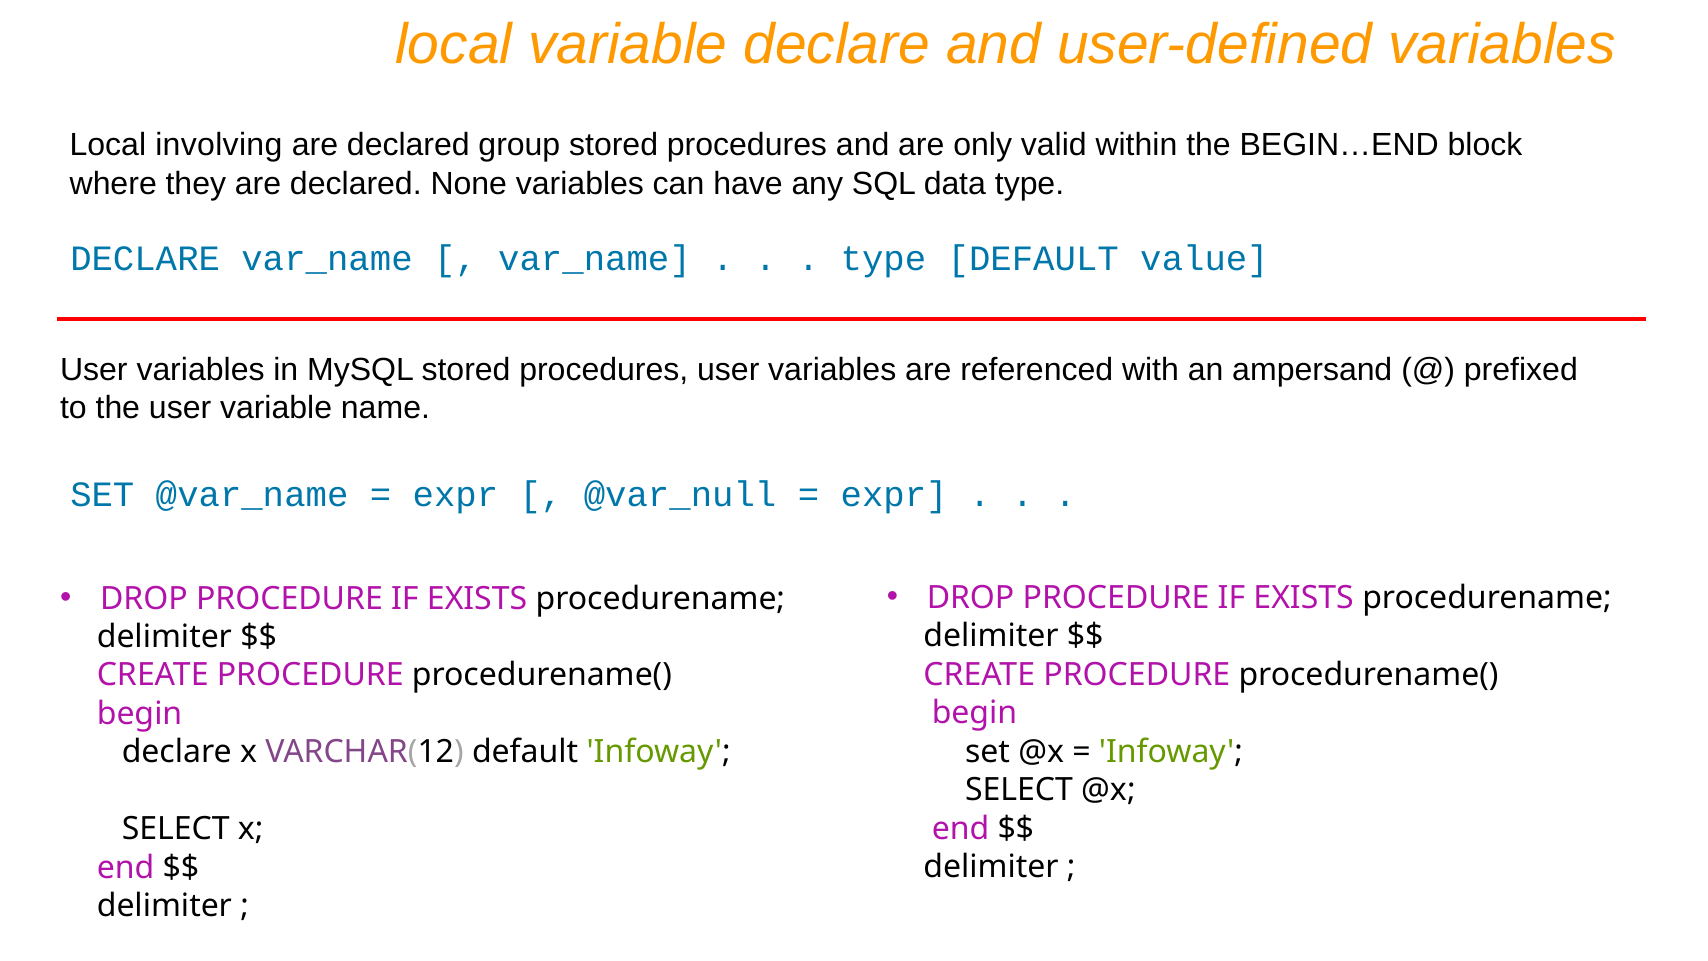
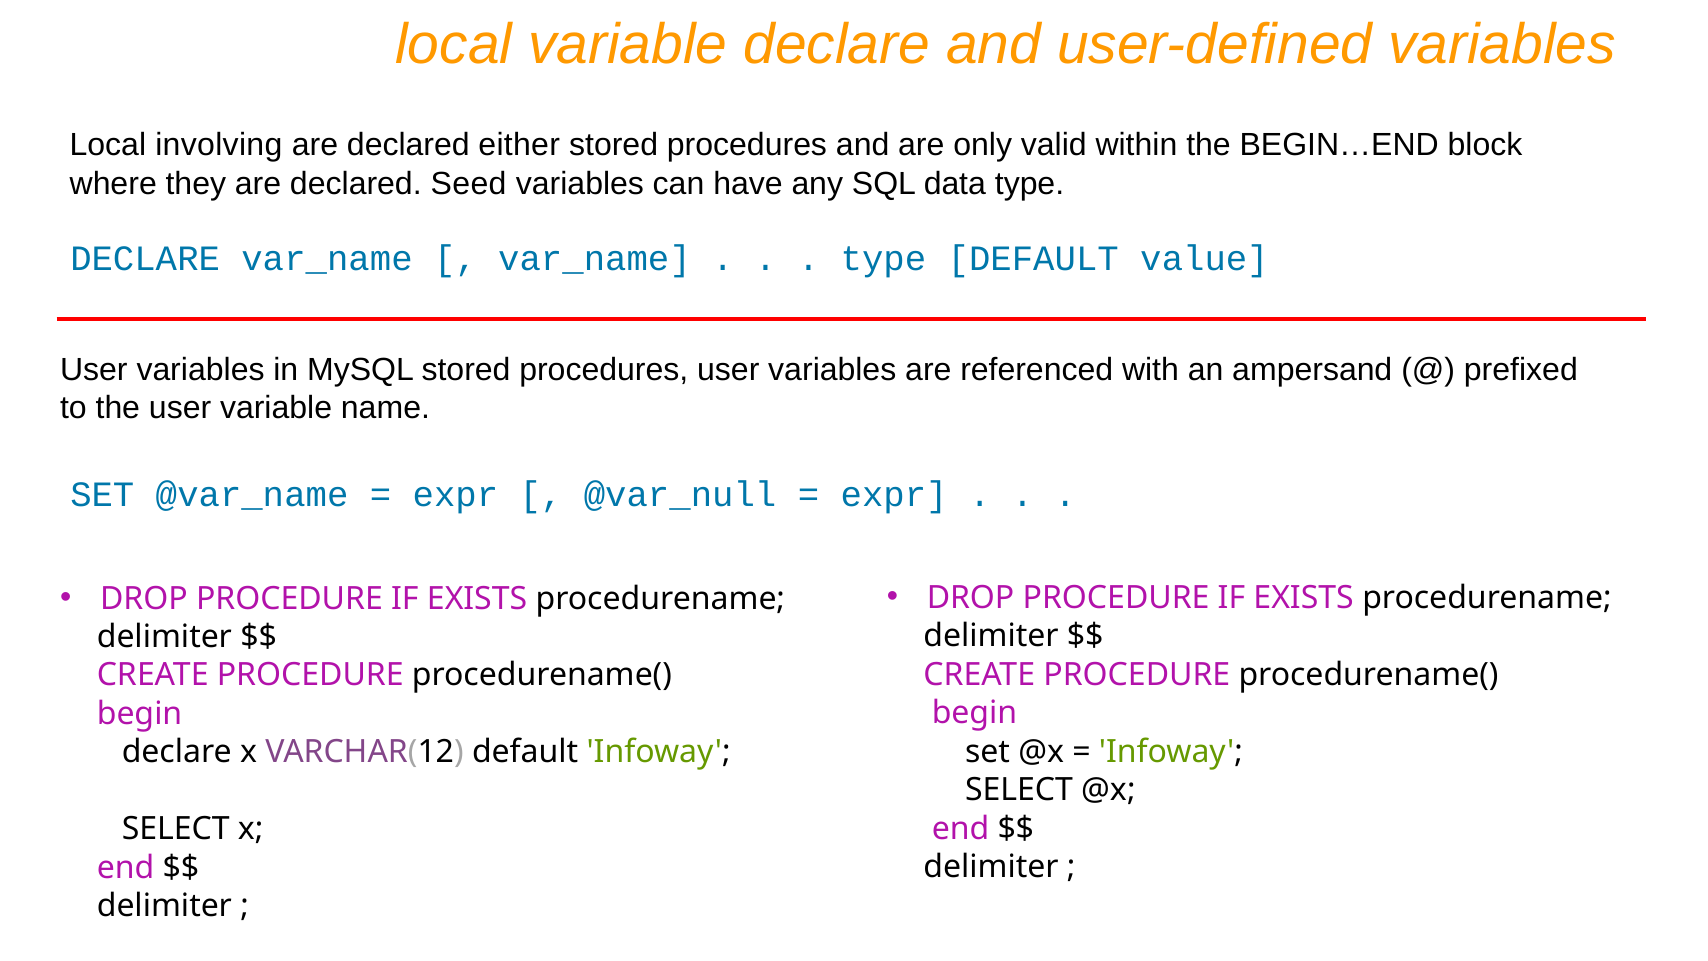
group: group -> either (519, 145)
None: None -> Seed (469, 184)
